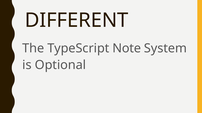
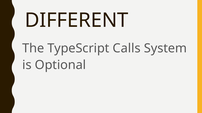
Note: Note -> Calls (127, 49)
